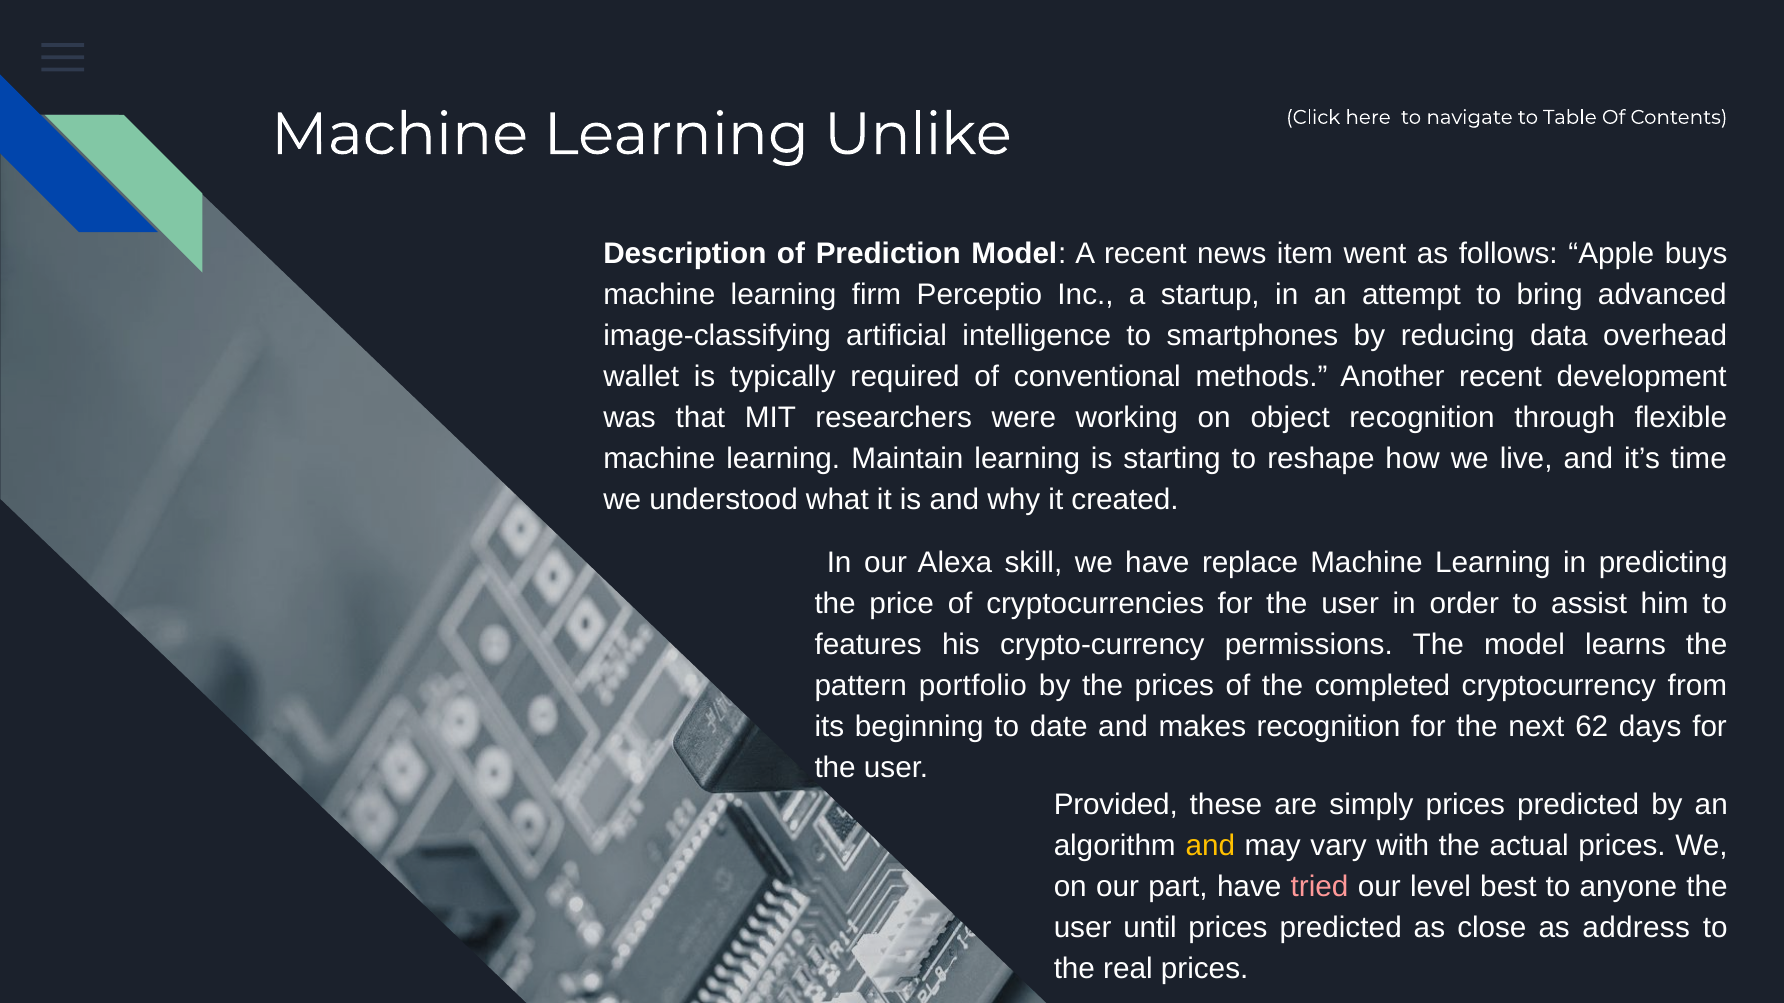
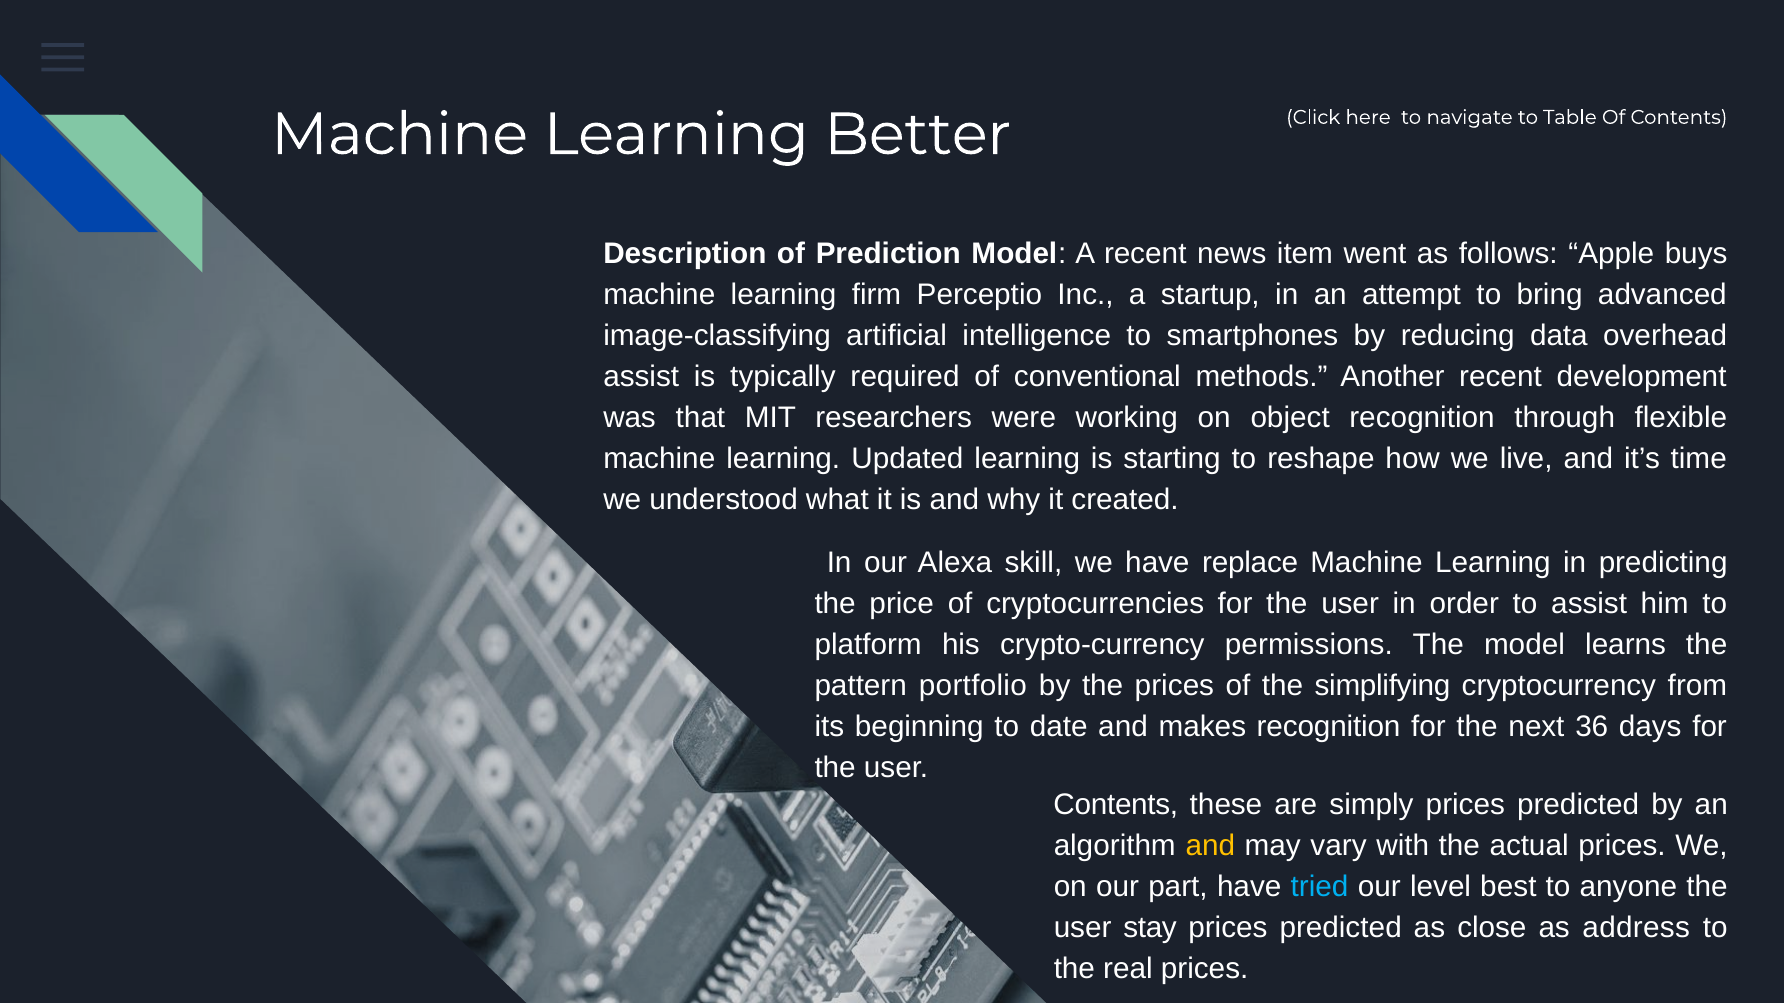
Unlike: Unlike -> Better (918, 135)
wallet: wallet -> assist (641, 377)
Maintain: Maintain -> Updated (907, 459)
features: features -> platform (868, 645)
completed: completed -> simplifying (1382, 687)
62: 62 -> 36 (1592, 728)
Provided: Provided -> Contents (1116, 805)
tried colour: pink -> light blue (1320, 887)
until: until -> stay (1150, 928)
